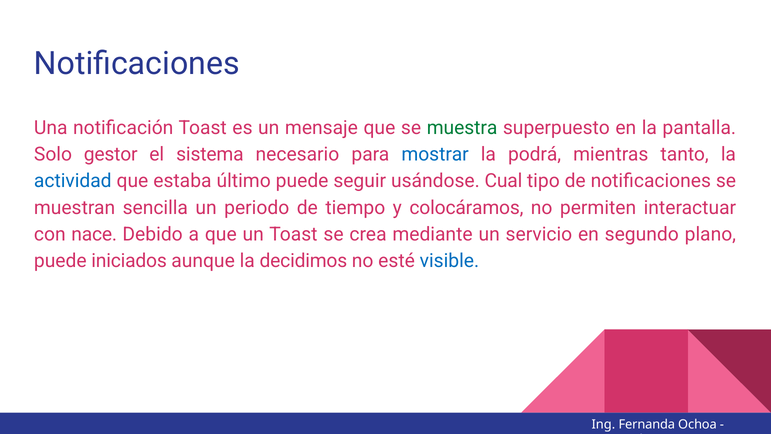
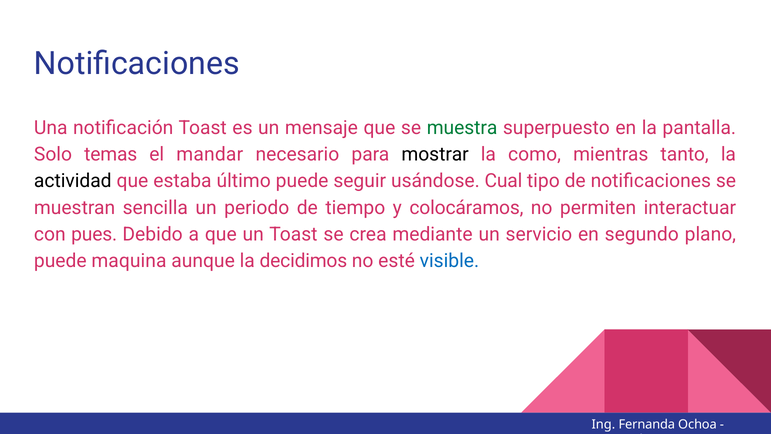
gestor: gestor -> temas (111, 154)
sistema: sistema -> mandar (210, 154)
mostrar colour: blue -> black (435, 154)
podrá: podrá -> como (535, 154)
actividad colour: blue -> black (73, 181)
nace: nace -> pues (94, 234)
iniciados: iniciados -> maquina (129, 261)
